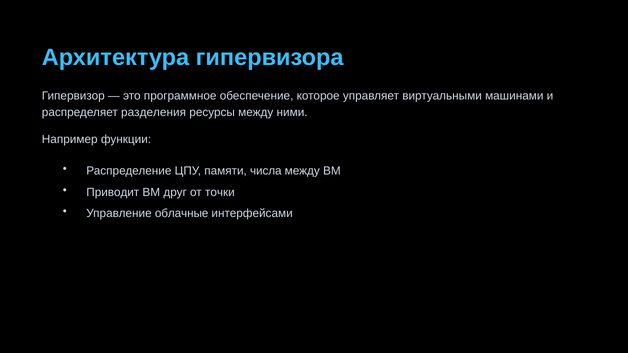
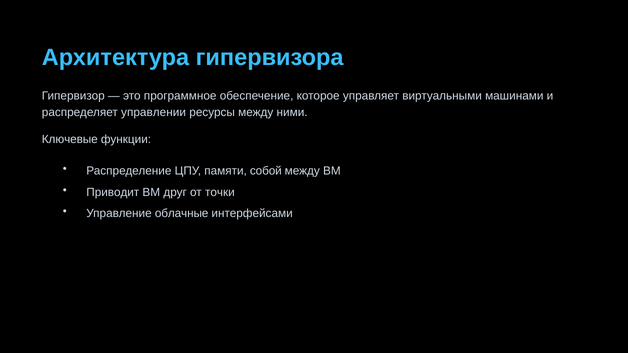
разделения: разделения -> управлении (154, 113)
Например: Например -> Ключевые (70, 139)
числа: числа -> собой (266, 171)
